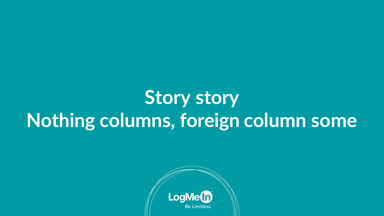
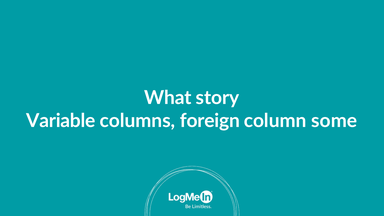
Story: Story -> What (168, 98)
Nothing: Nothing -> Variable (61, 121)
